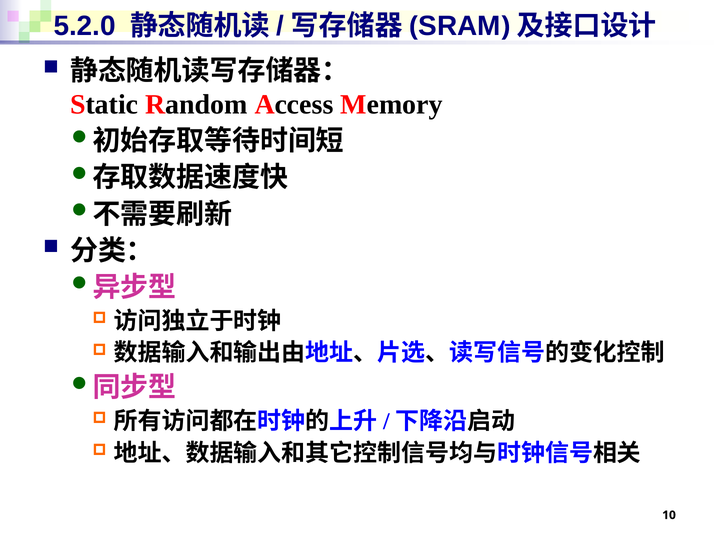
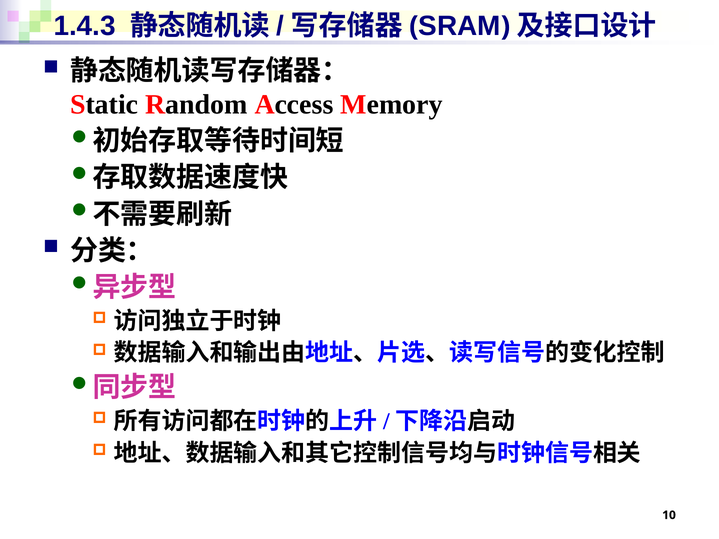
5.2.0: 5.2.0 -> 1.4.3 (85, 26)
